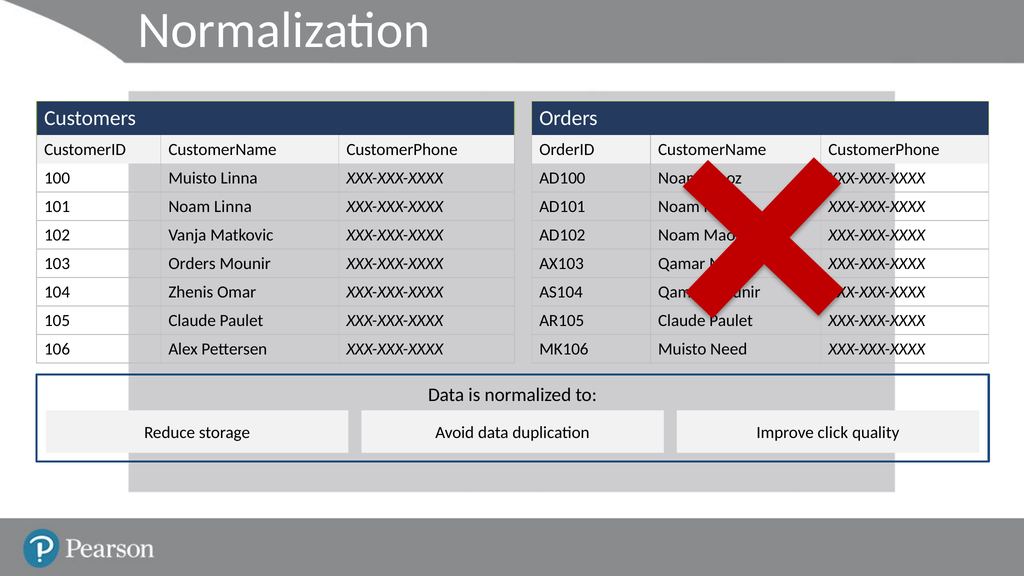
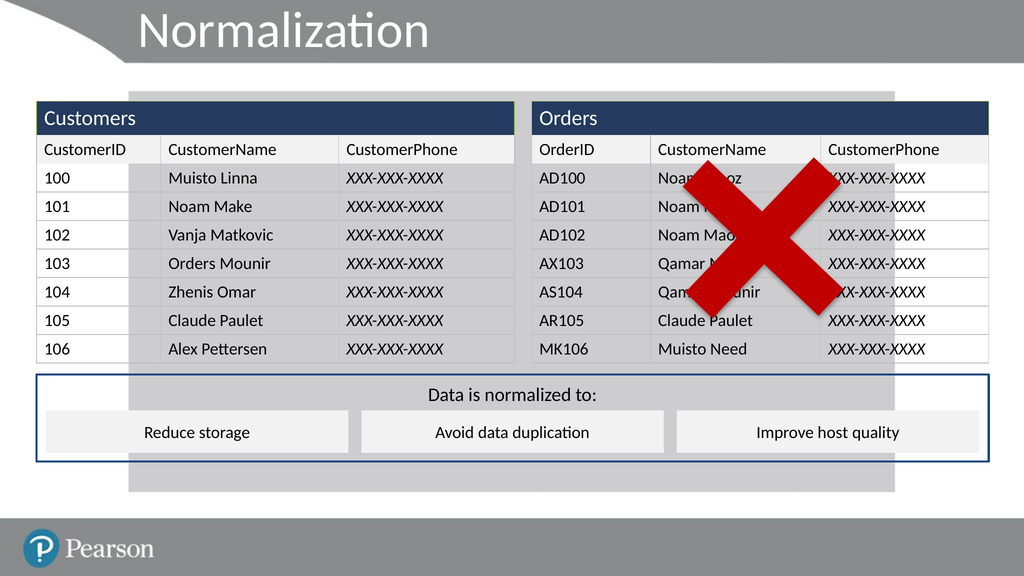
Noam Linna: Linna -> Make (233, 206)
Improve click: click -> host (833, 433)
